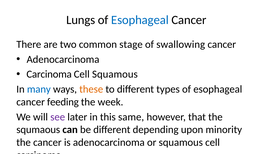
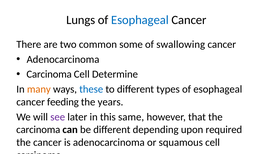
stage: stage -> some (131, 44)
Cell Squamous: Squamous -> Determine (115, 74)
many colour: blue -> orange (39, 89)
these colour: orange -> blue (91, 89)
week: week -> years (110, 102)
squmaous: squmaous -> carcinoma (38, 129)
minority: minority -> required (224, 129)
